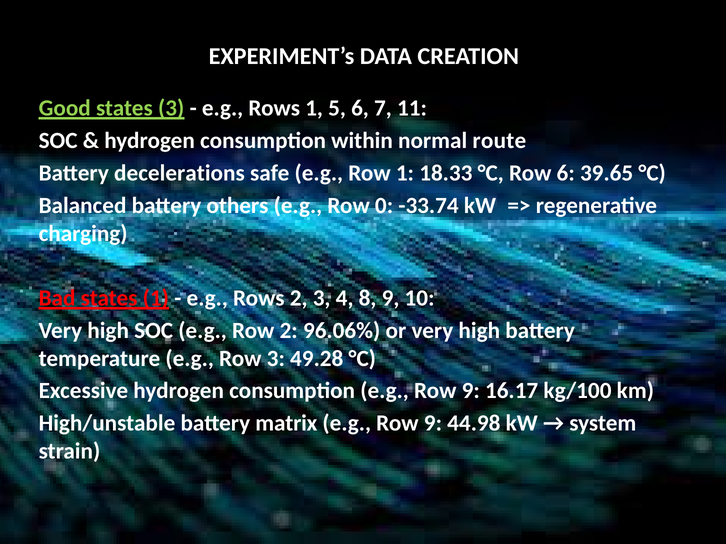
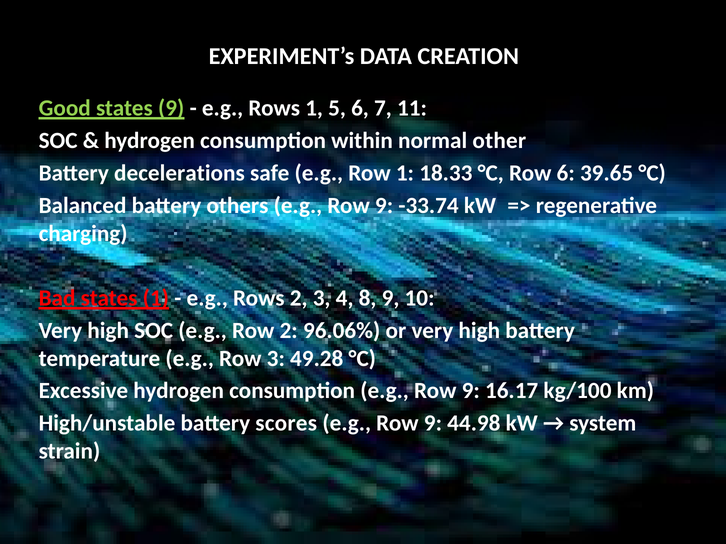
states 3: 3 -> 9 (171, 108)
route: route -> other (499, 141)
0: 0 -> 9 (384, 206)
matrix: matrix -> scores (286, 424)
